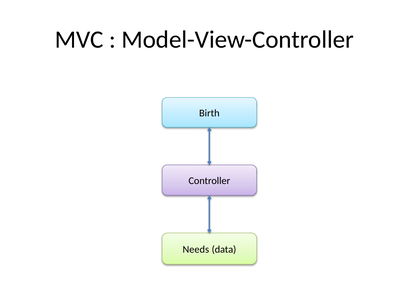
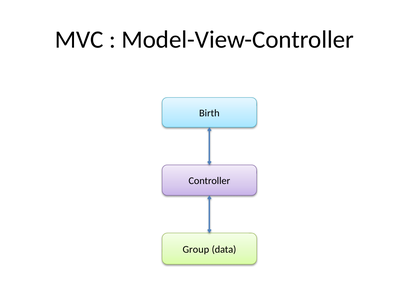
Needs: Needs -> Group (196, 250)
